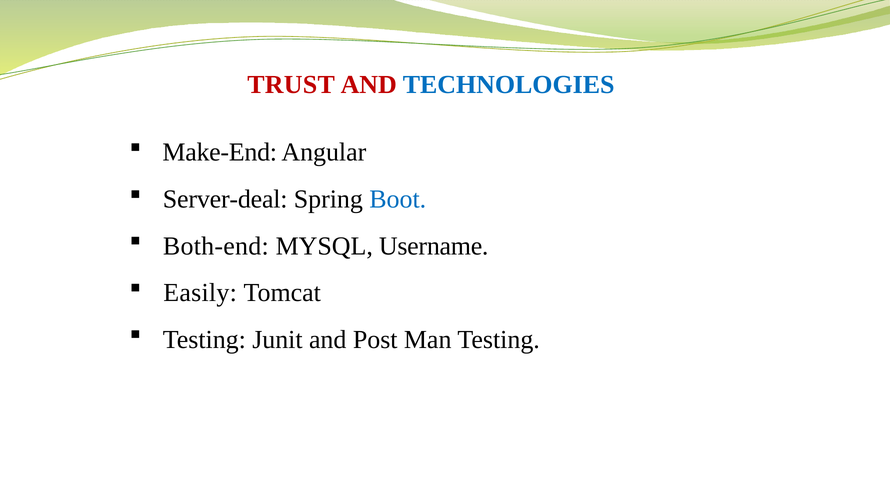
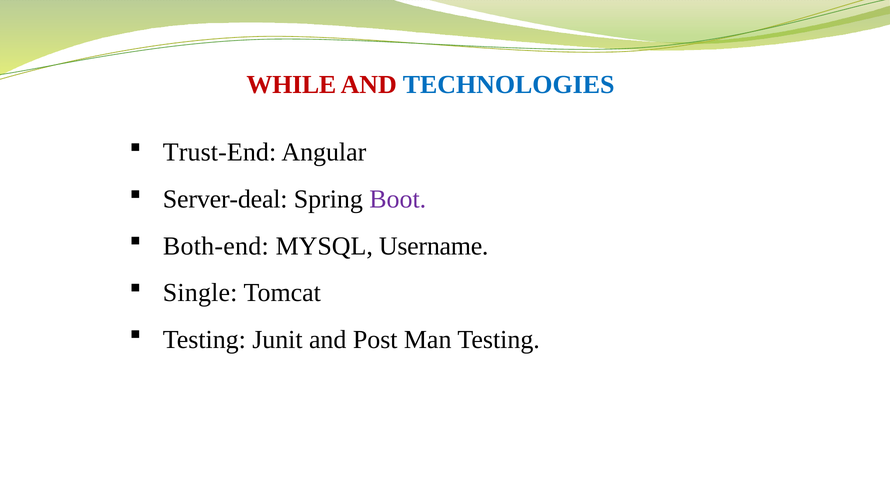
TRUST: TRUST -> WHILE (291, 85)
Make-End: Make-End -> Trust-End (220, 152)
Boot colour: blue -> purple (398, 199)
Easily: Easily -> Single (200, 293)
